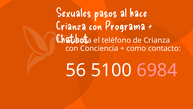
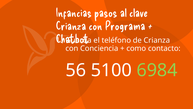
Sexuales: Sexuales -> Infancias (74, 13)
hace: hace -> clave (139, 13)
6984 colour: pink -> light green (157, 70)
